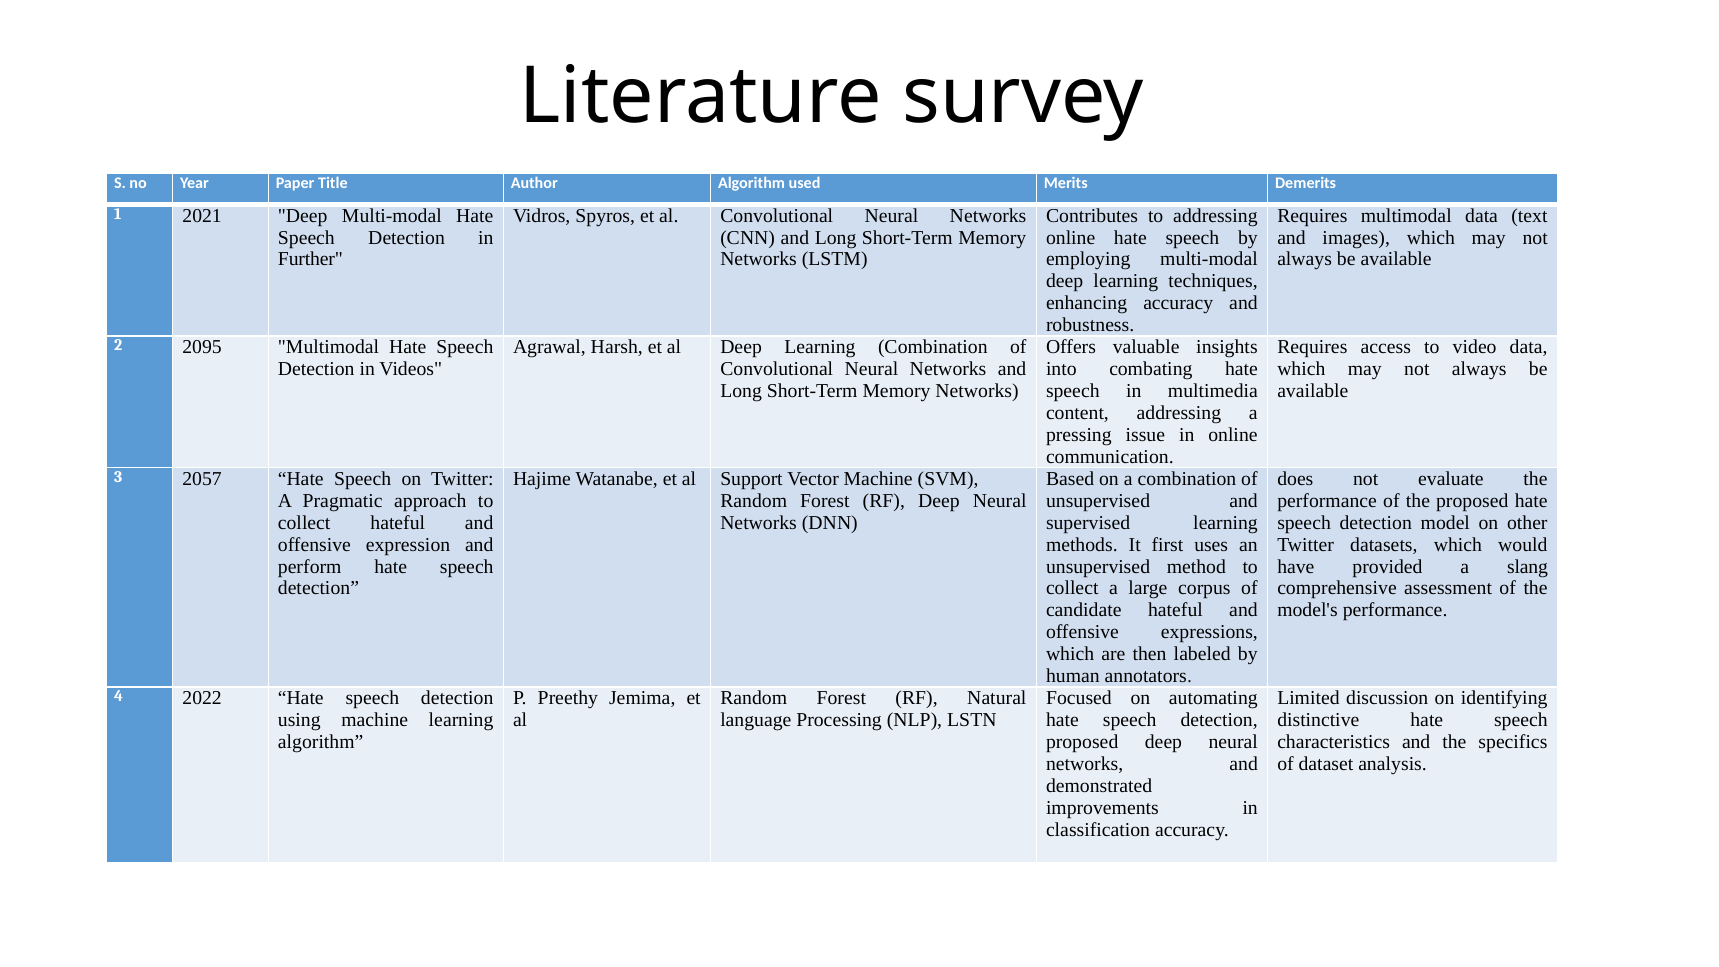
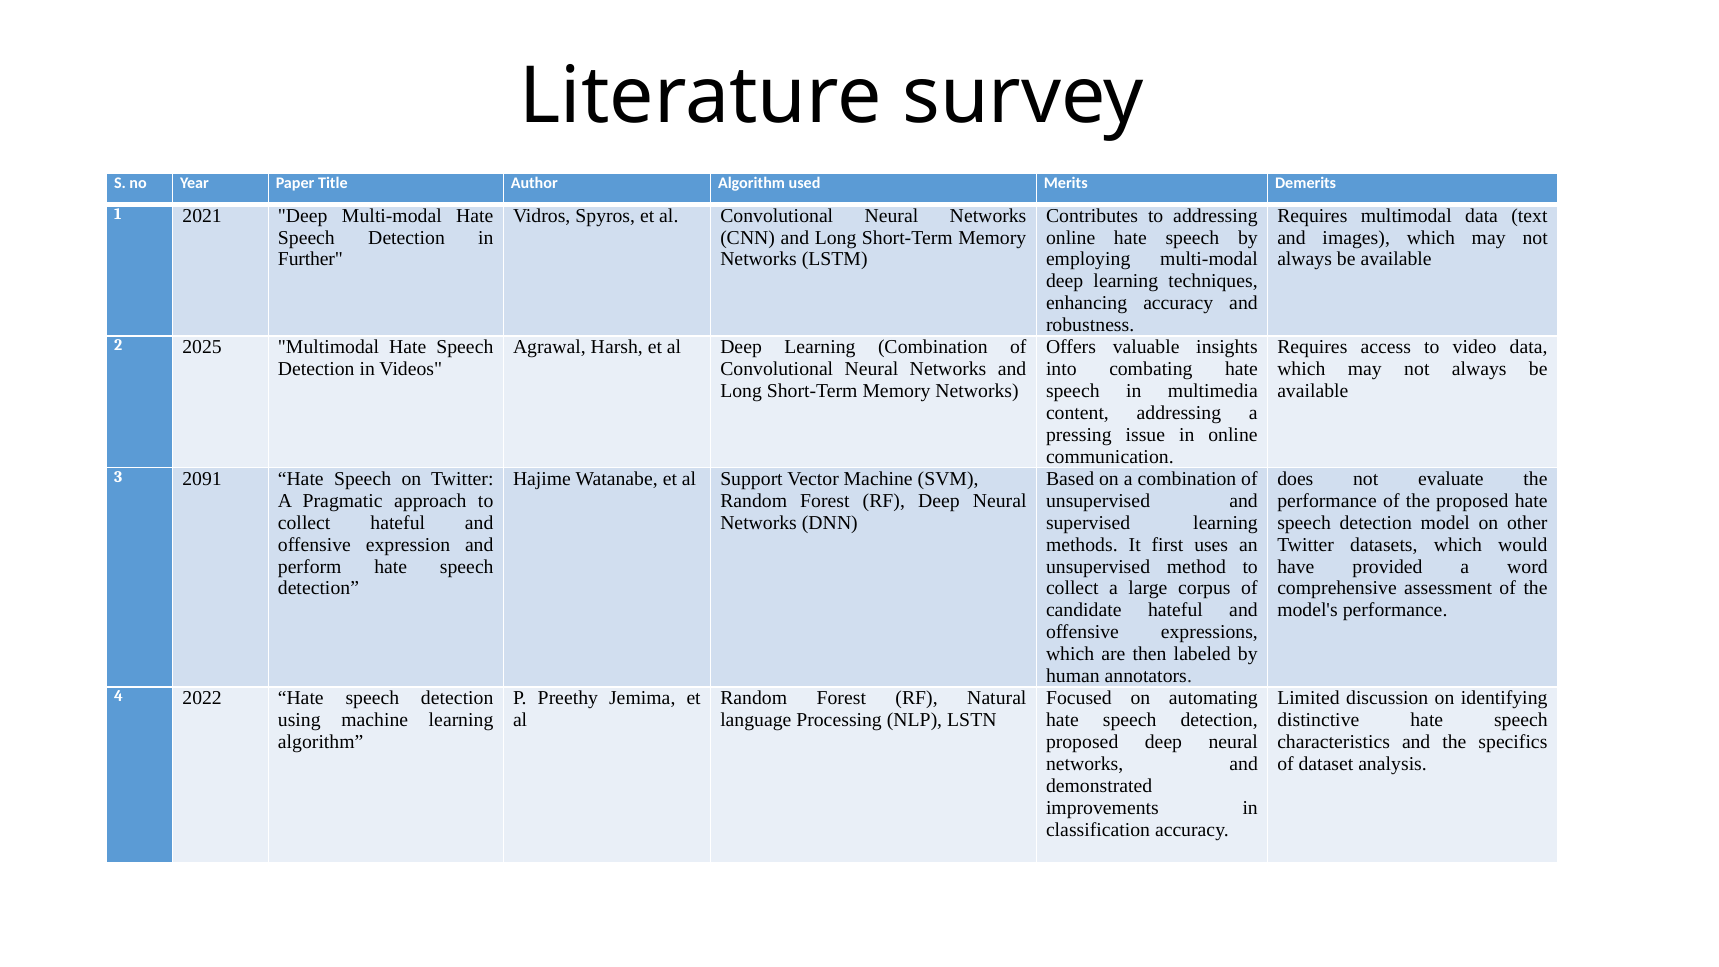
2095: 2095 -> 2025 (202, 347)
2057: 2057 -> 2091 (202, 479)
slang: slang -> word (1527, 567)
